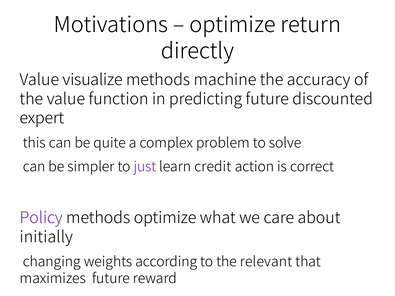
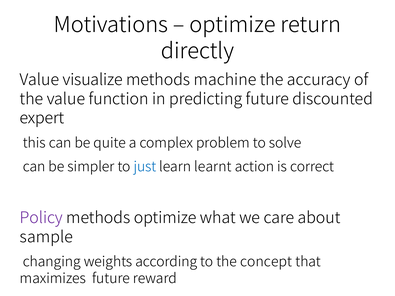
just colour: purple -> blue (145, 167)
credit: credit -> learnt (213, 167)
initially: initially -> sample (46, 237)
relevant: relevant -> concept (266, 262)
